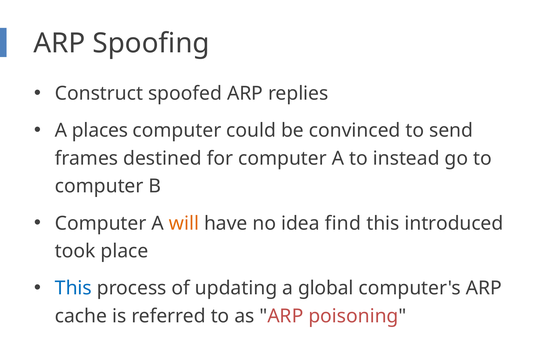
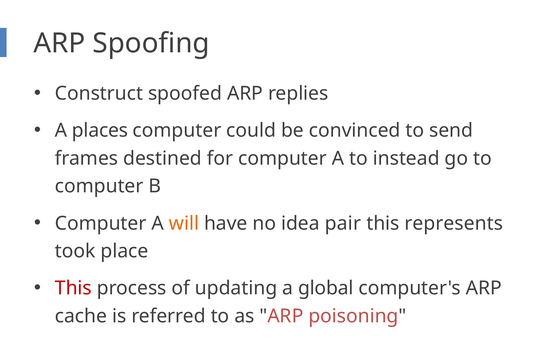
find: find -> pair (343, 223)
introduced: introduced -> represents (454, 223)
This colour: blue -> red (73, 288)
